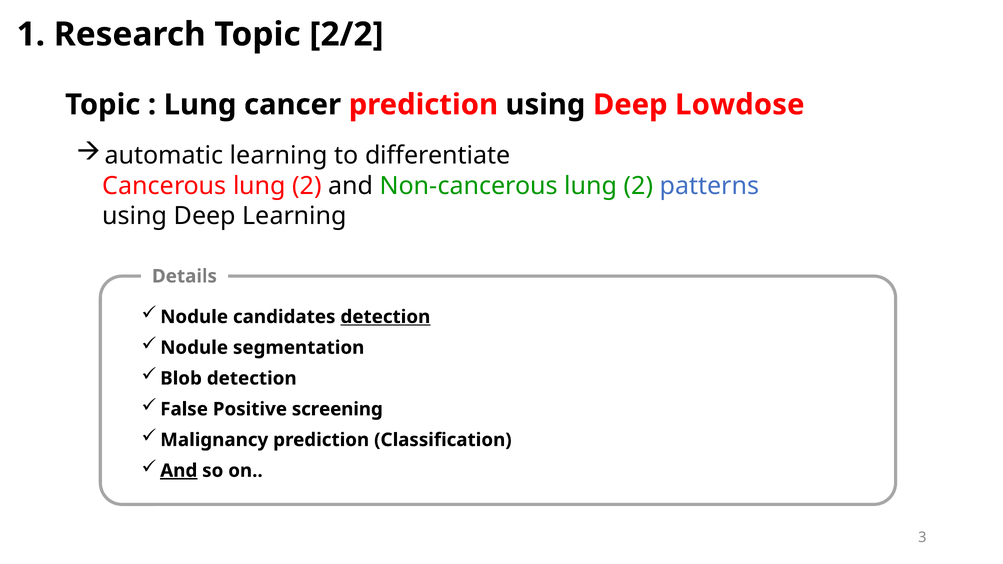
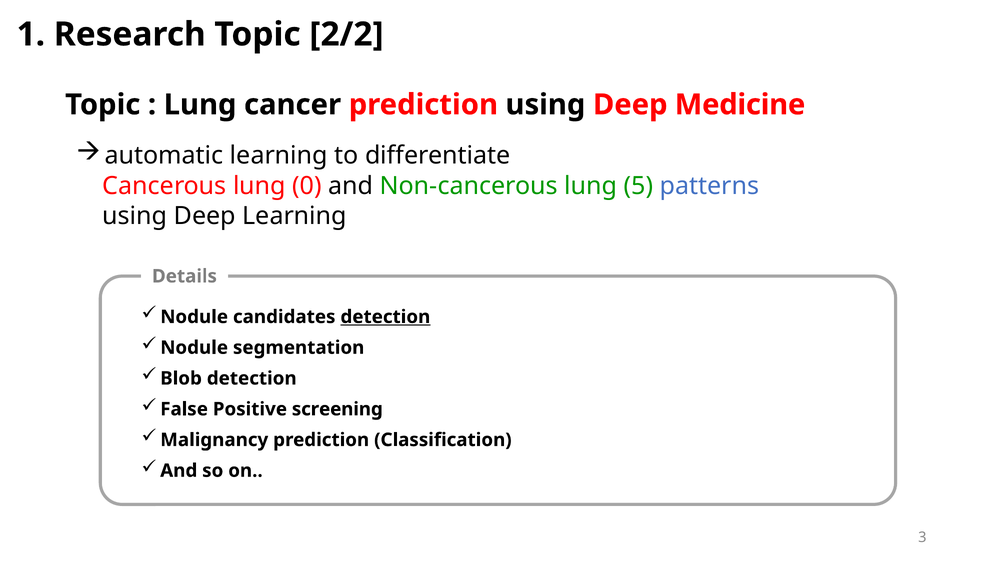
Lowdose: Lowdose -> Medicine (740, 105)
Cancerous lung 2: 2 -> 0 (307, 186)
Non-cancerous lung 2: 2 -> 5 (638, 186)
And underline: present -> none (179, 471)
